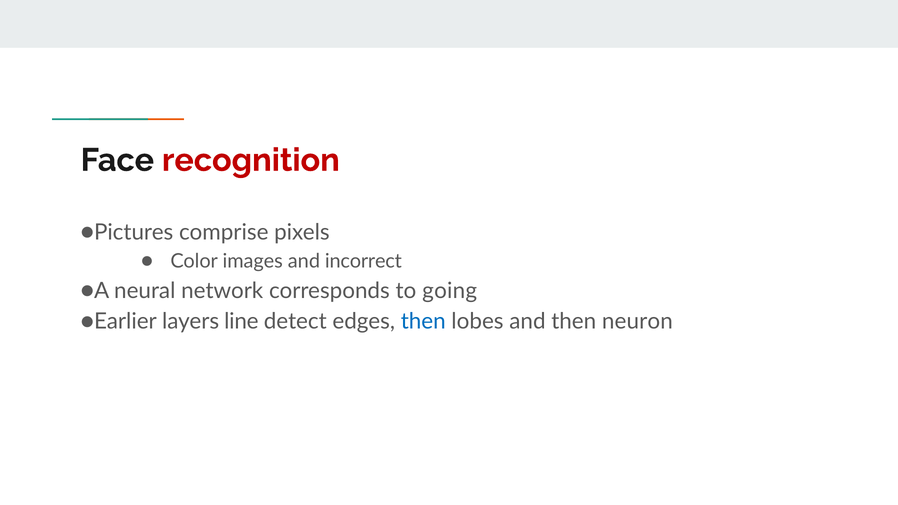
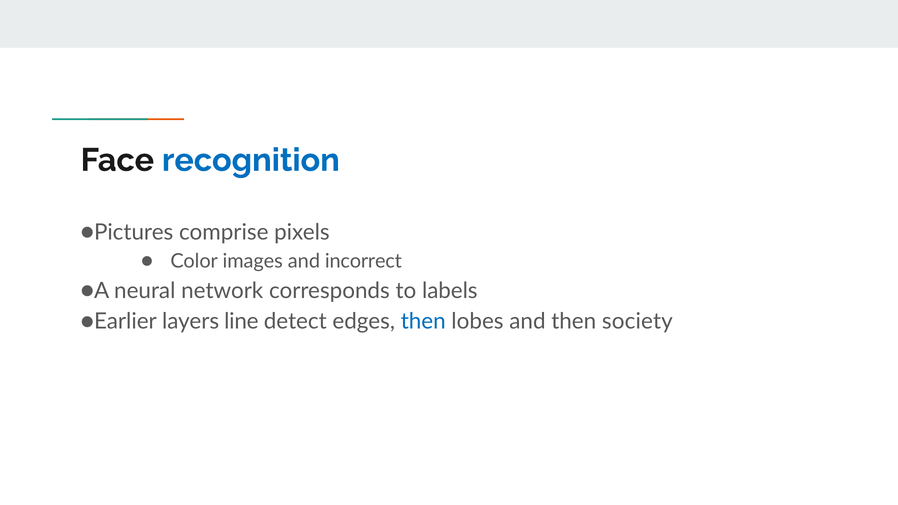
recognition colour: red -> blue (251, 160)
going: going -> labels (450, 291)
neuron: neuron -> society (637, 322)
